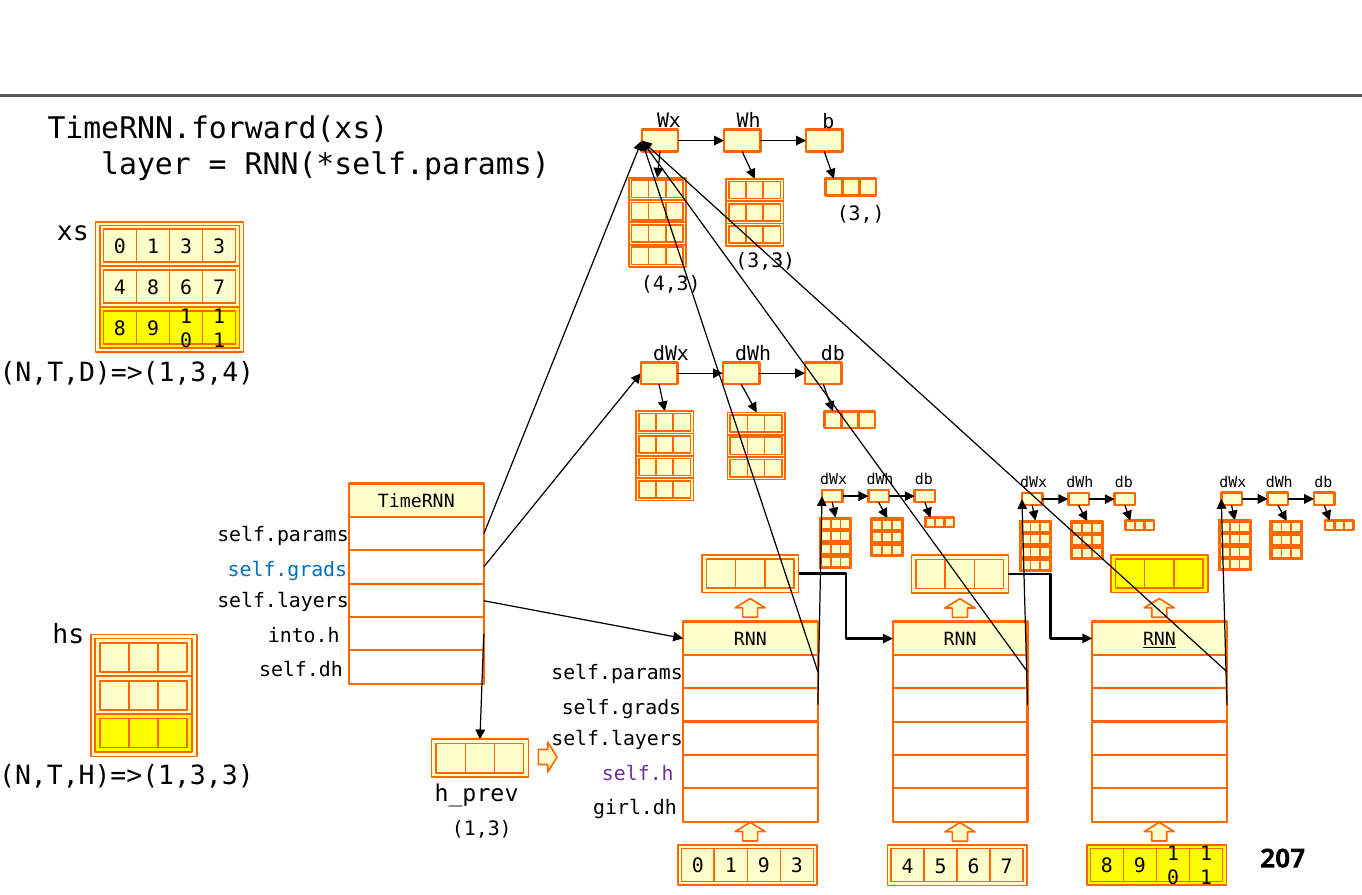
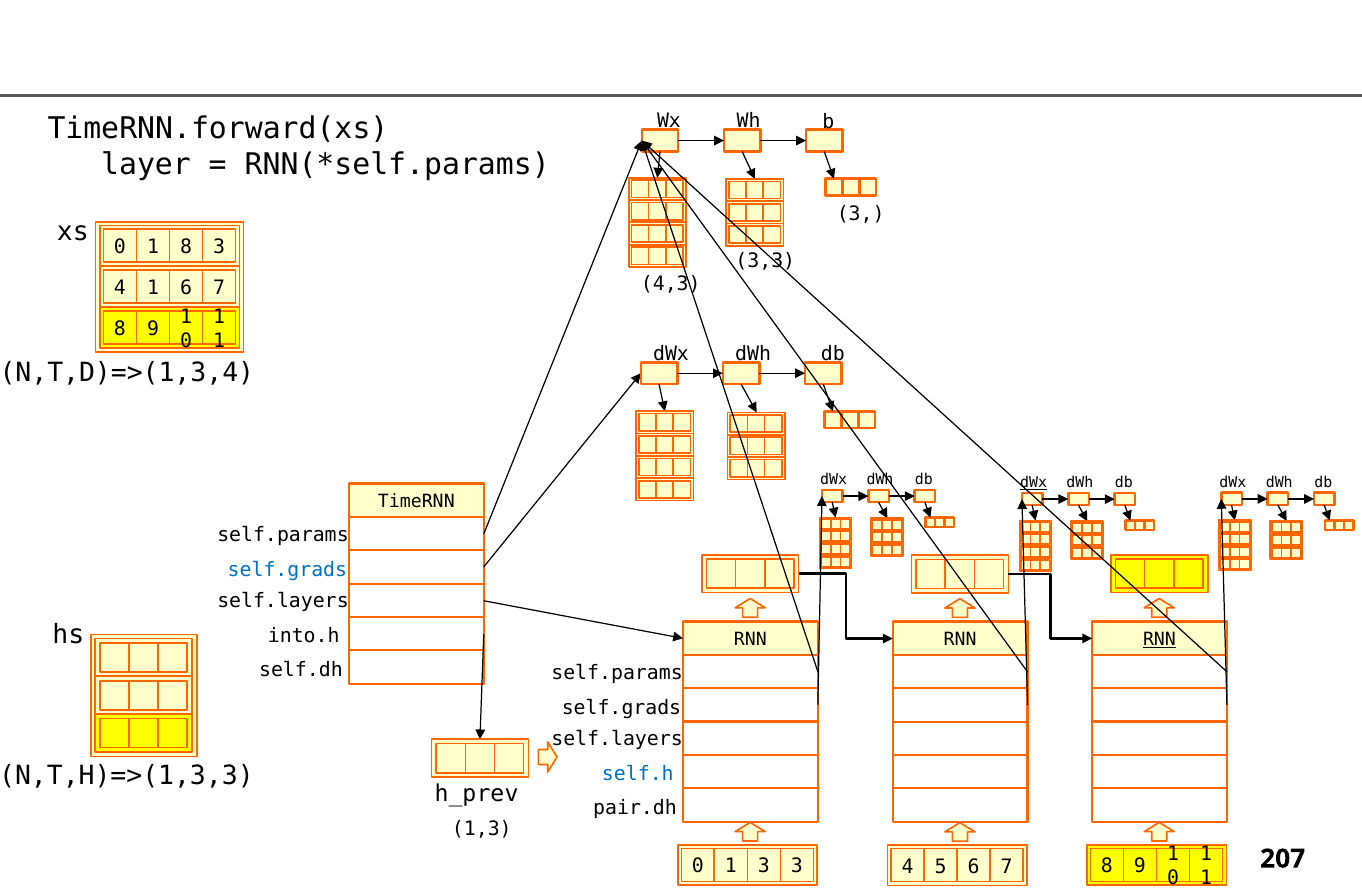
1 3: 3 -> 8 (186, 247)
4 8: 8 -> 1 (153, 288)
dWx underline: none -> present (1034, 483)
self.h colour: purple -> blue (638, 774)
girl.dh: girl.dh -> pair.dh (635, 807)
1 9: 9 -> 3 (764, 866)
